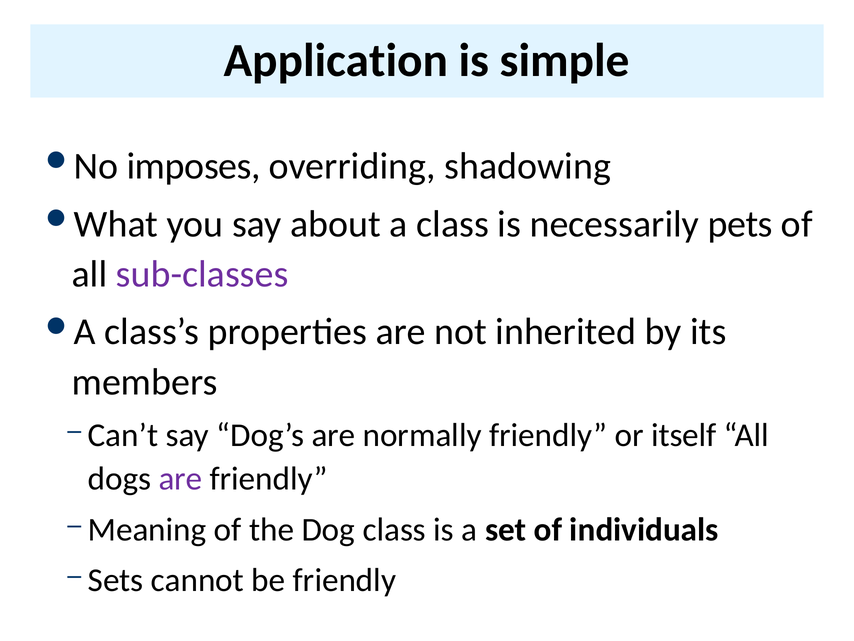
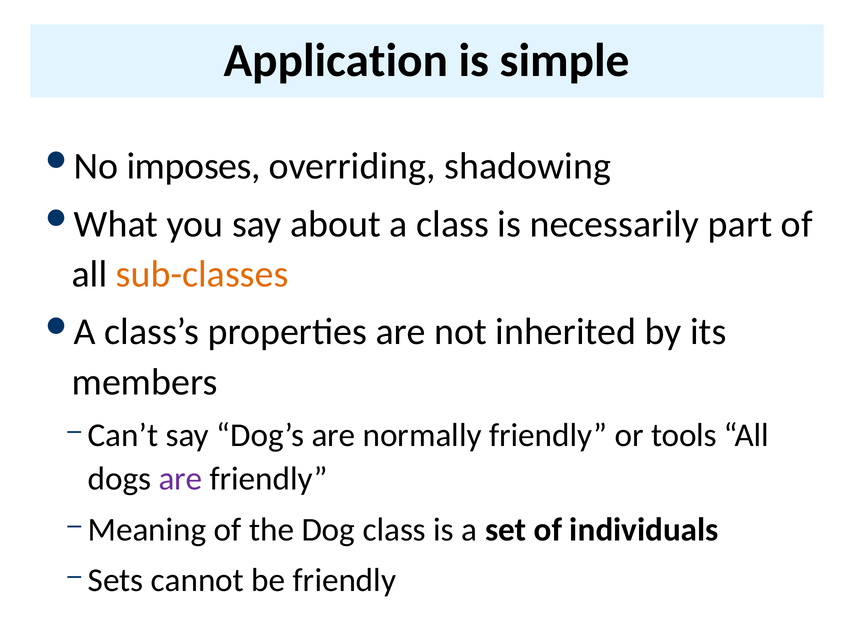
pets: pets -> part (740, 224)
sub-classes colour: purple -> orange (202, 274)
itself: itself -> tools (684, 435)
